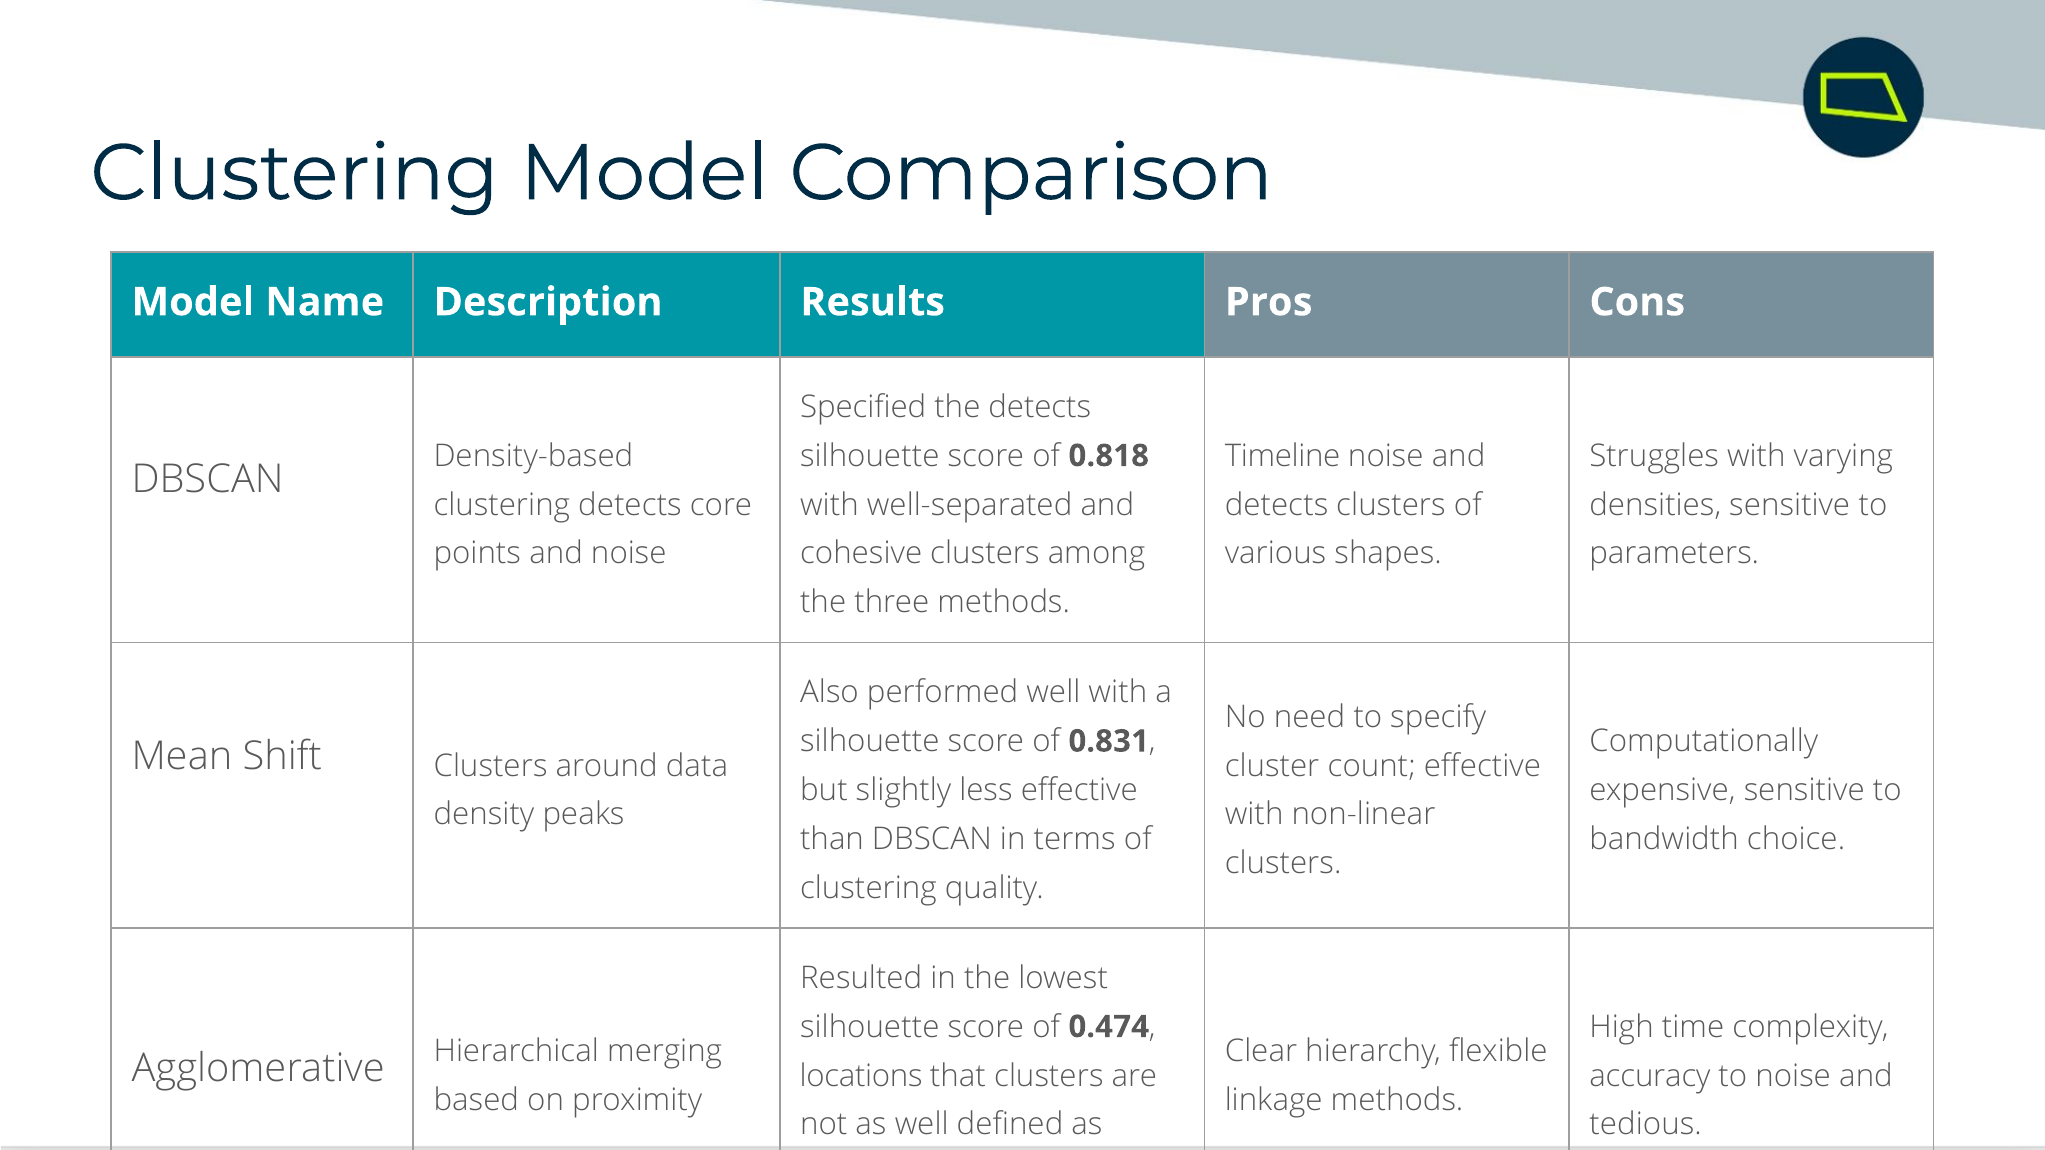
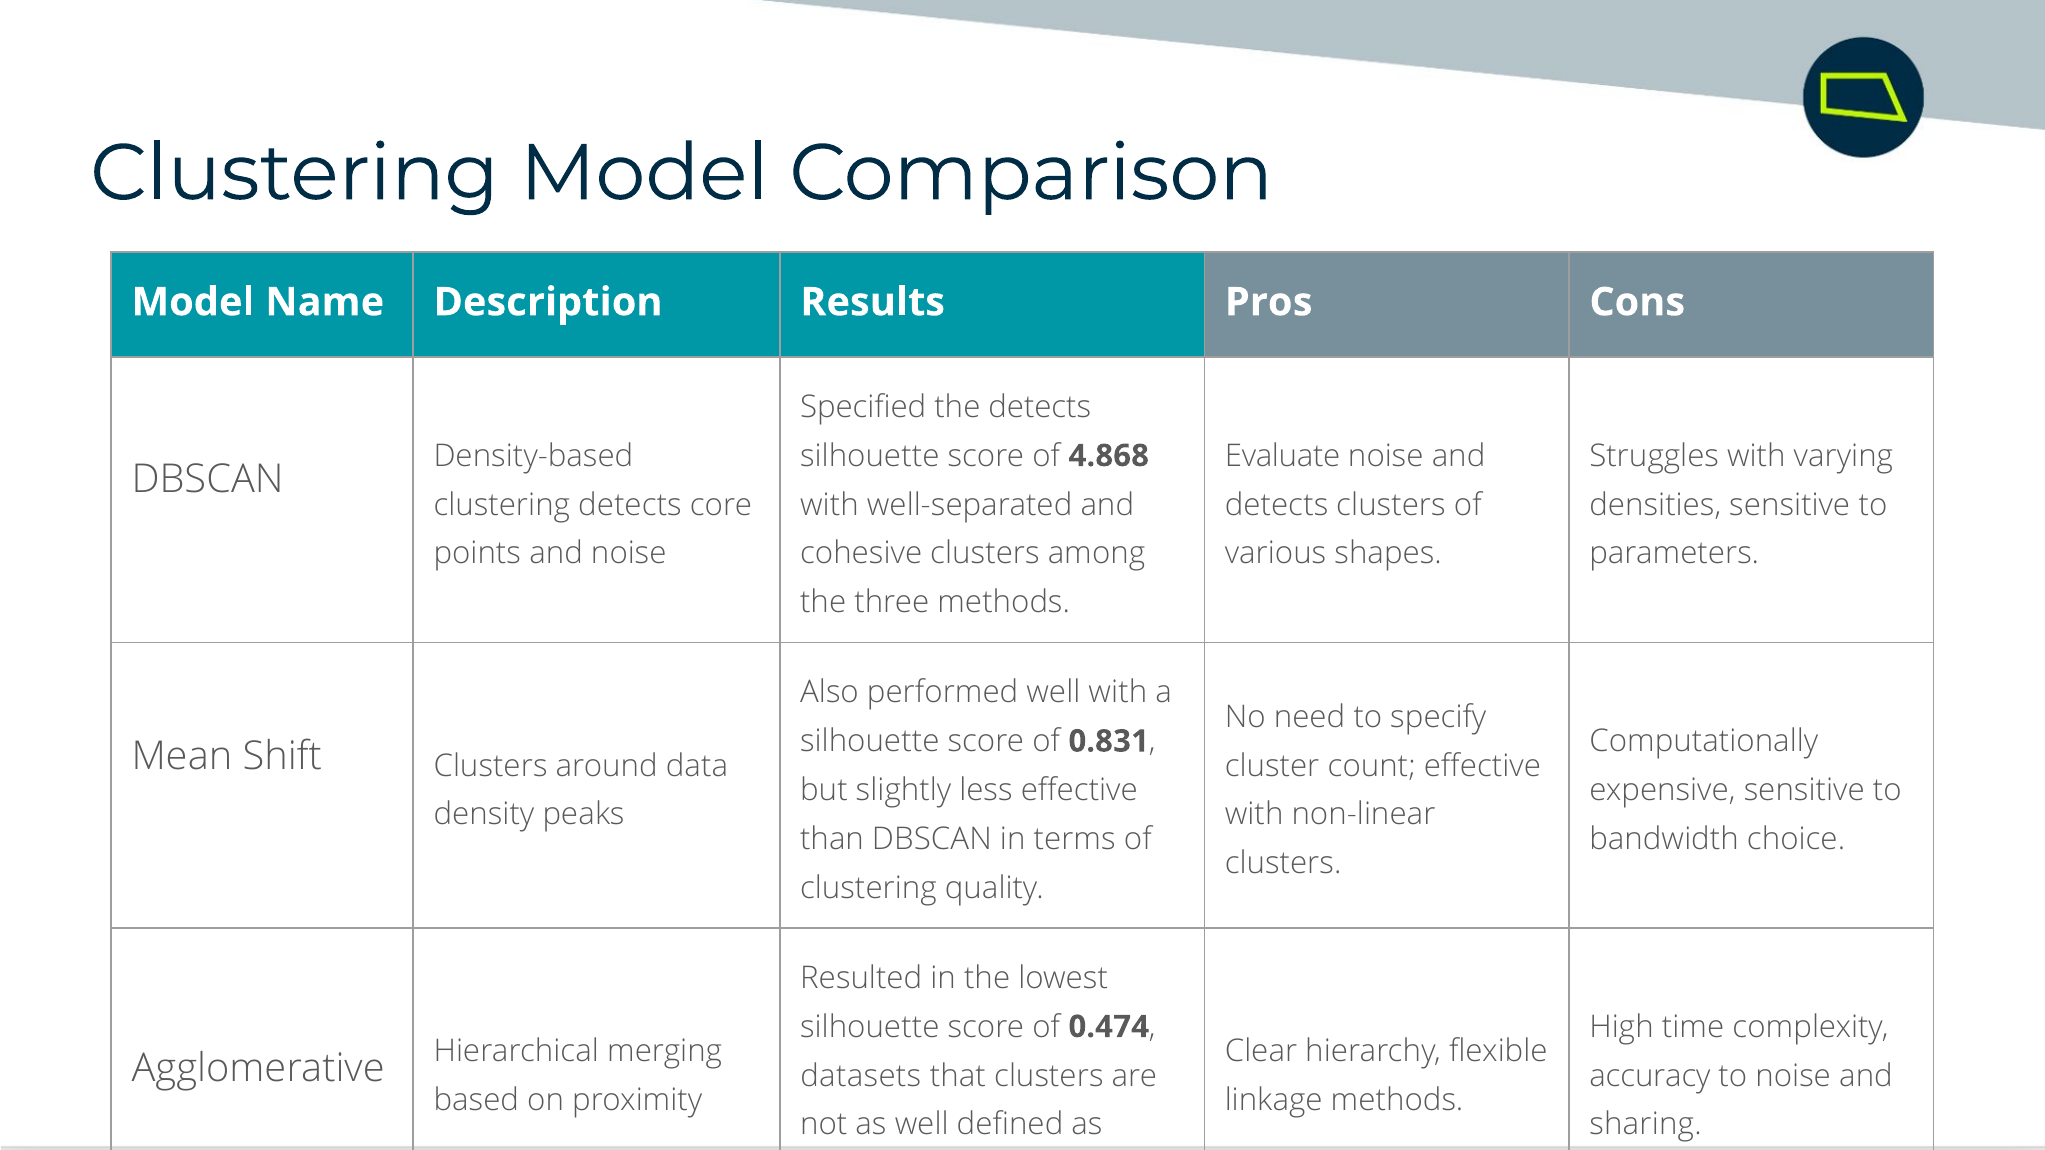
0.818: 0.818 -> 4.868 (1109, 456)
Timeline: Timeline -> Evaluate (1283, 456)
locations: locations -> datasets (861, 1076)
tedious: tedious -> sharing (1646, 1125)
